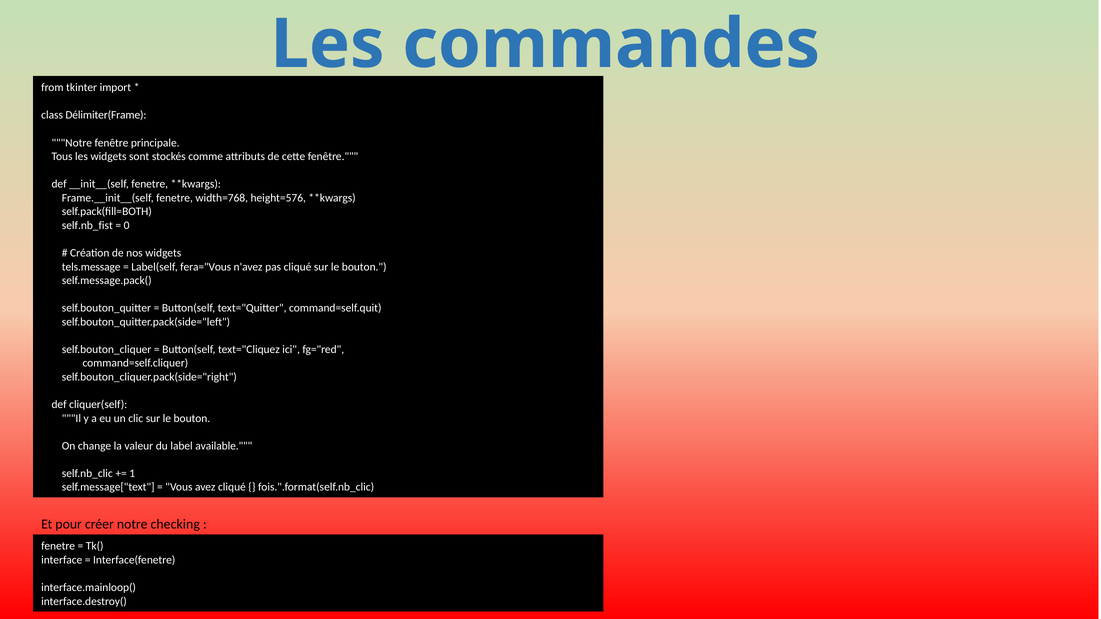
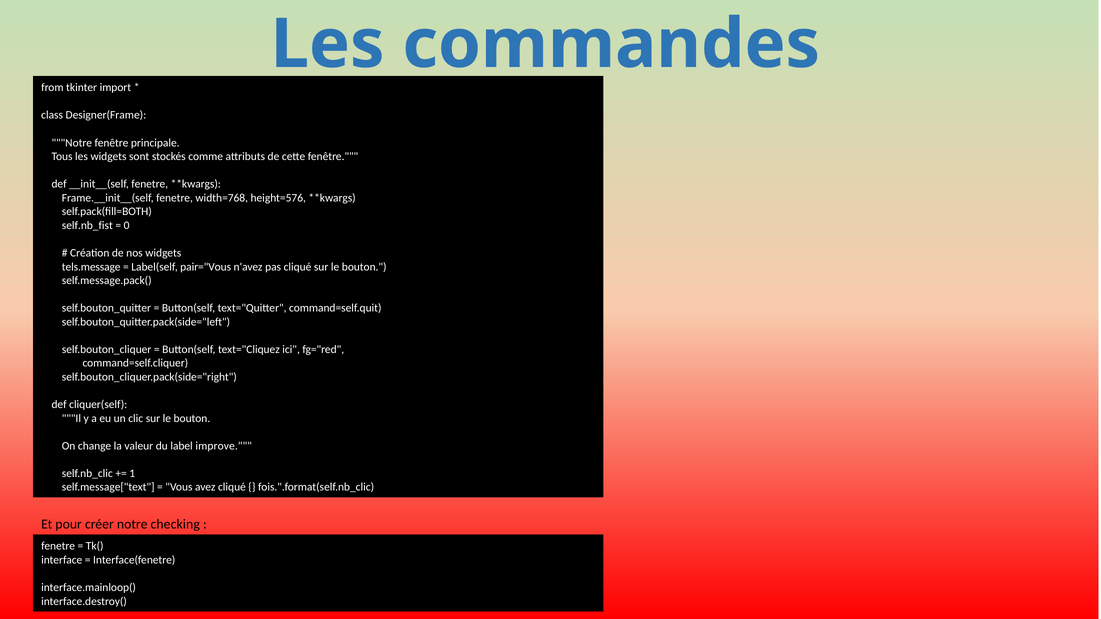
Délimiter(Frame: Délimiter(Frame -> Designer(Frame (106, 115)
fera="Vous: fera="Vous -> pair="Vous (206, 267)
available: available -> improve (224, 446)
